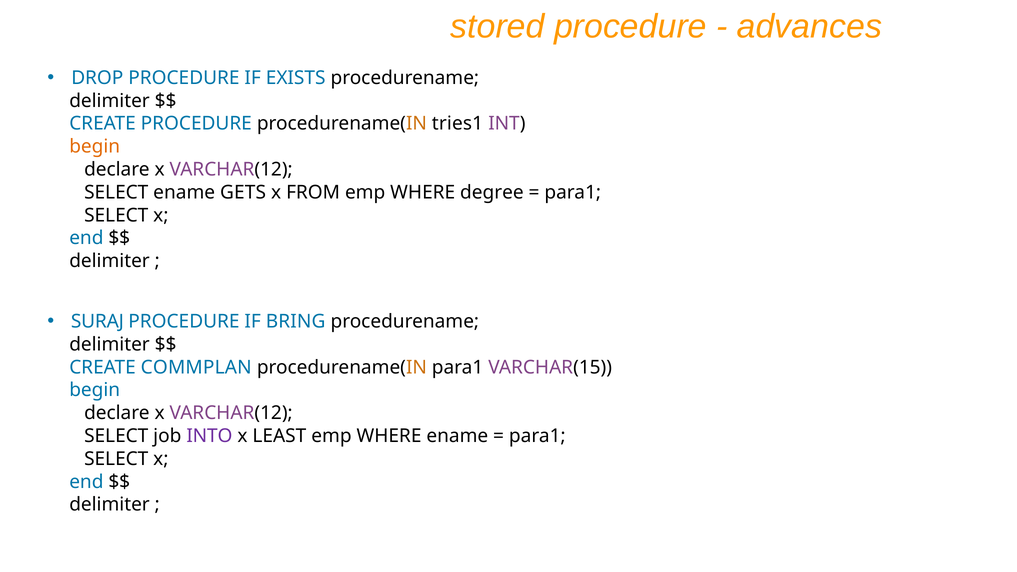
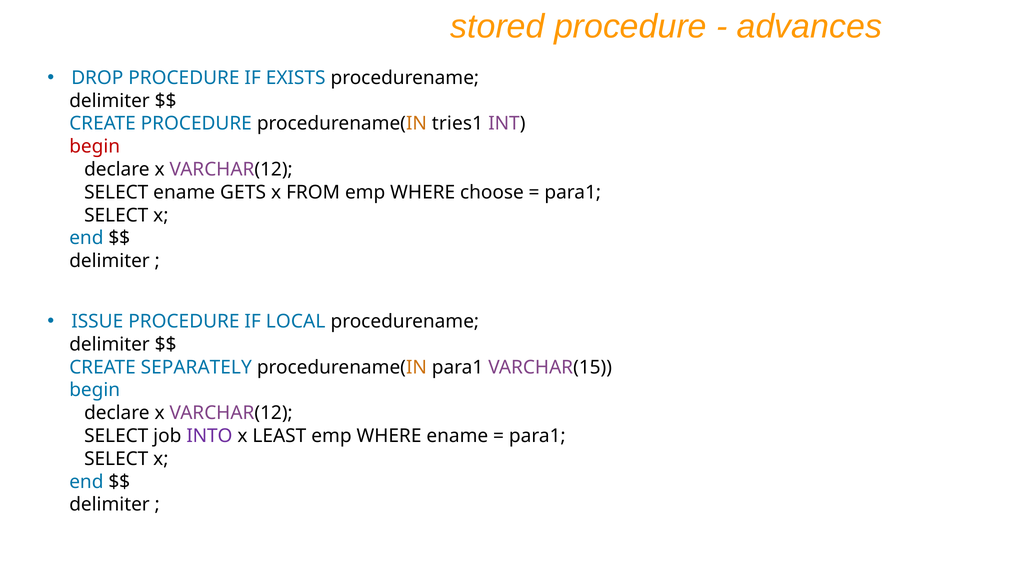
begin colour: orange -> red (95, 147)
degree: degree -> choose (492, 192)
SURAJ: SURAJ -> ISSUE (97, 322)
BRING: BRING -> LOCAL (296, 322)
COMMPLAN: COMMPLAN -> SEPARATELY (196, 367)
